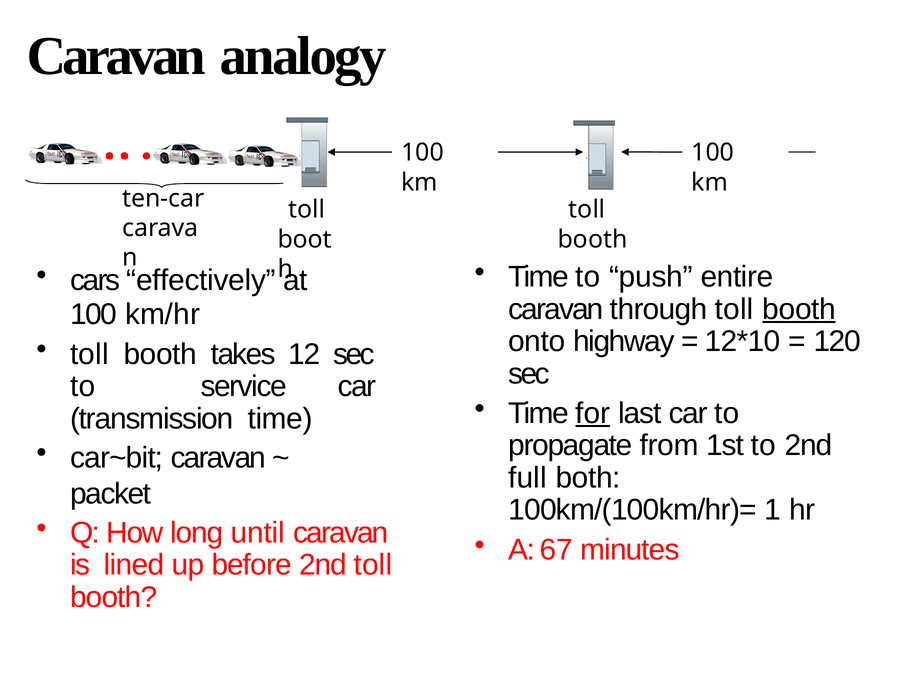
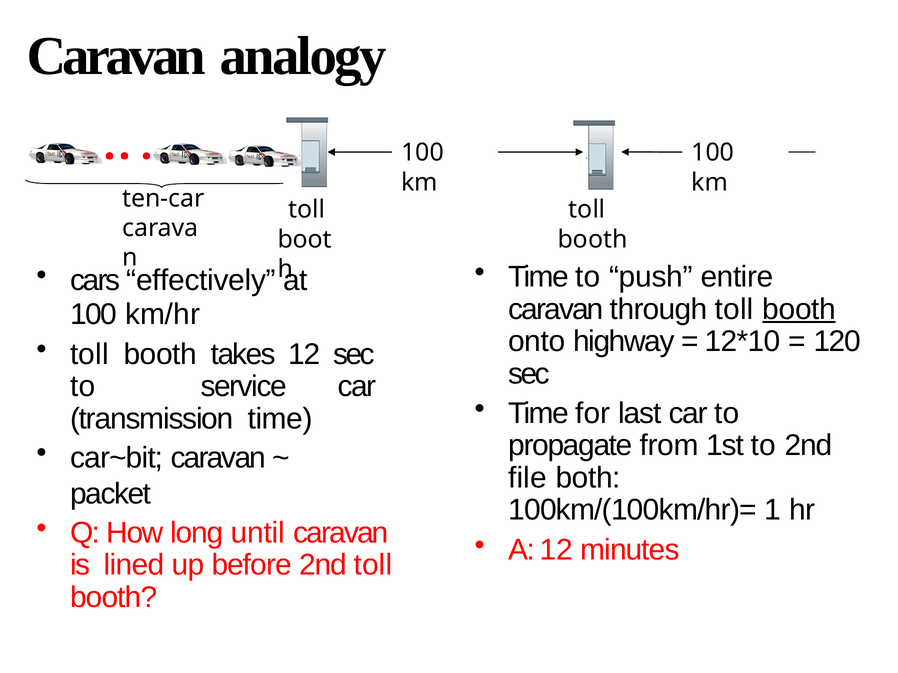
for underline: present -> none (593, 413)
full: full -> file (528, 478)
A 67: 67 -> 12 (556, 550)
